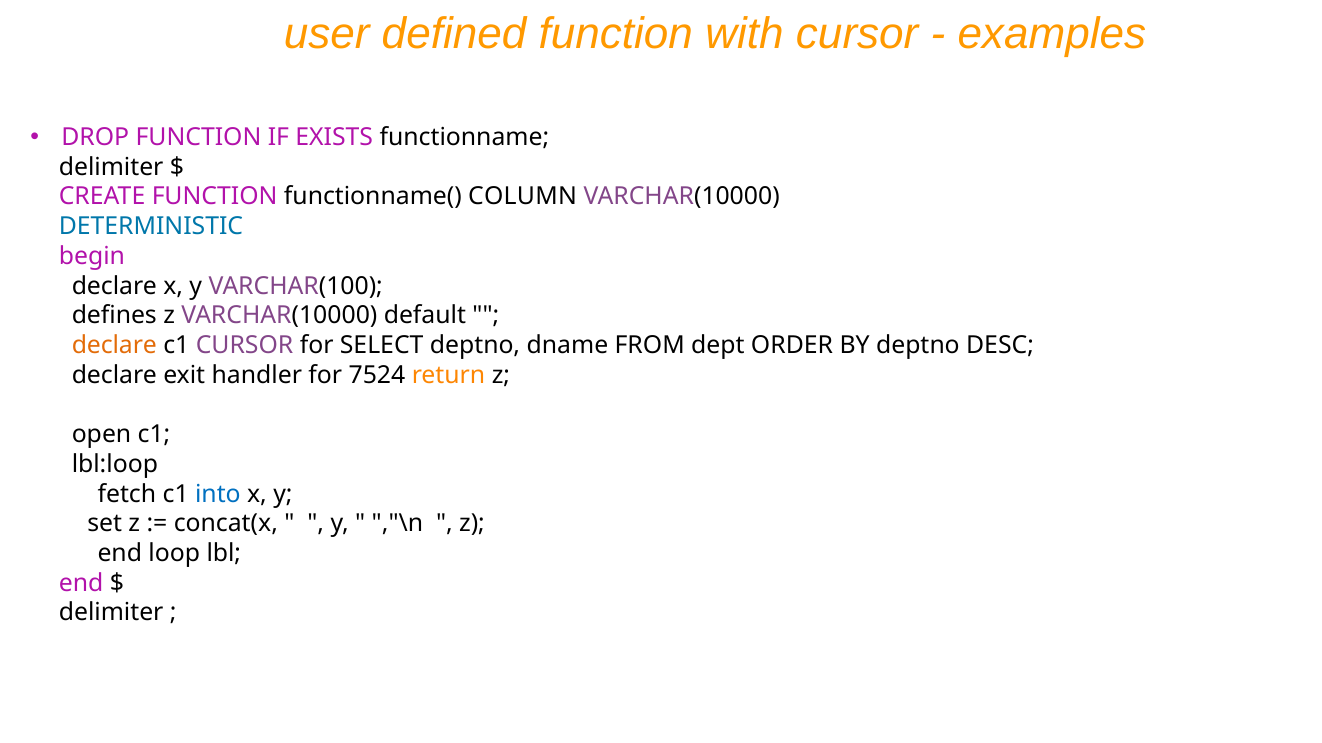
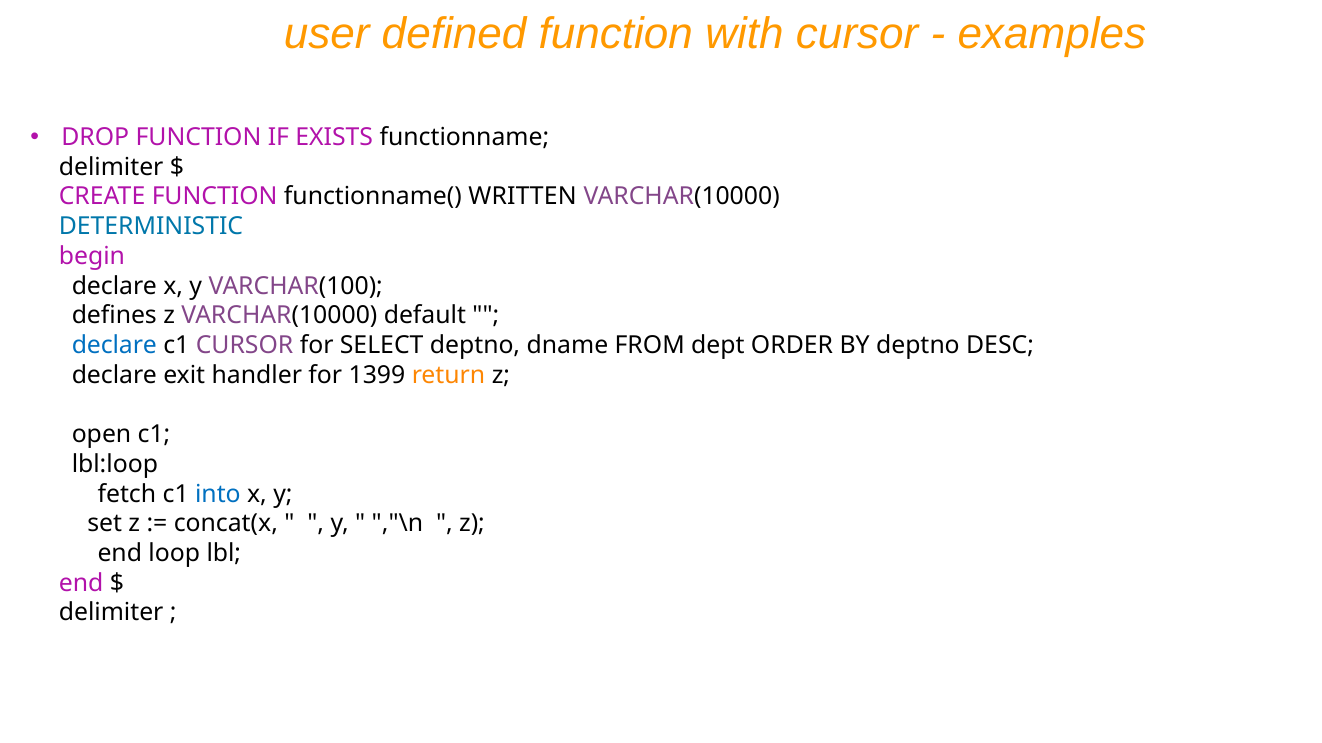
COLUMN: COLUMN -> WRITTEN (523, 197)
declare colour: orange -> blue (114, 346)
7524: 7524 -> 1399 (377, 375)
